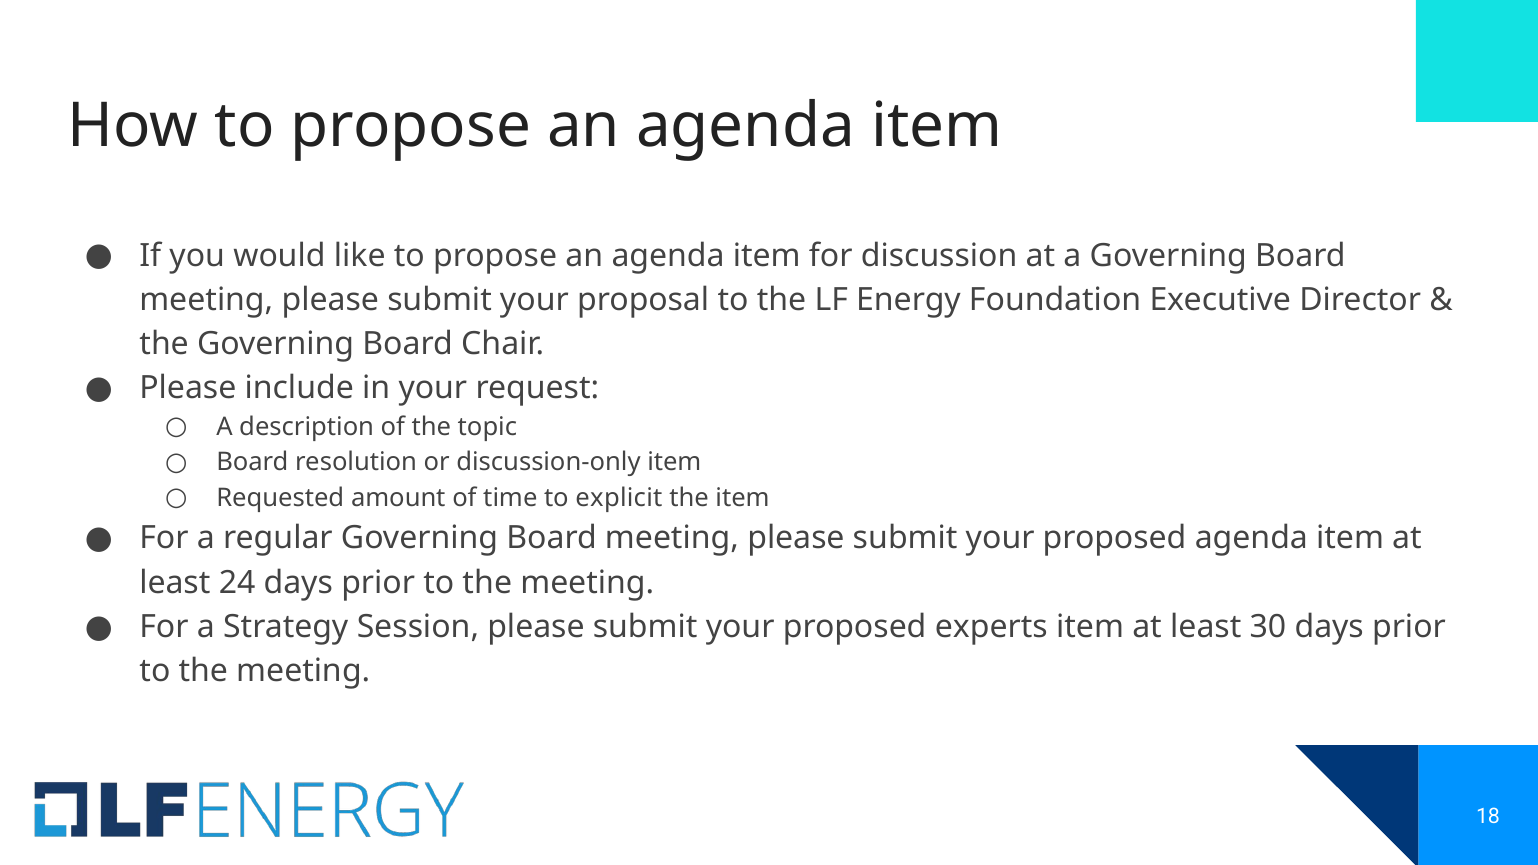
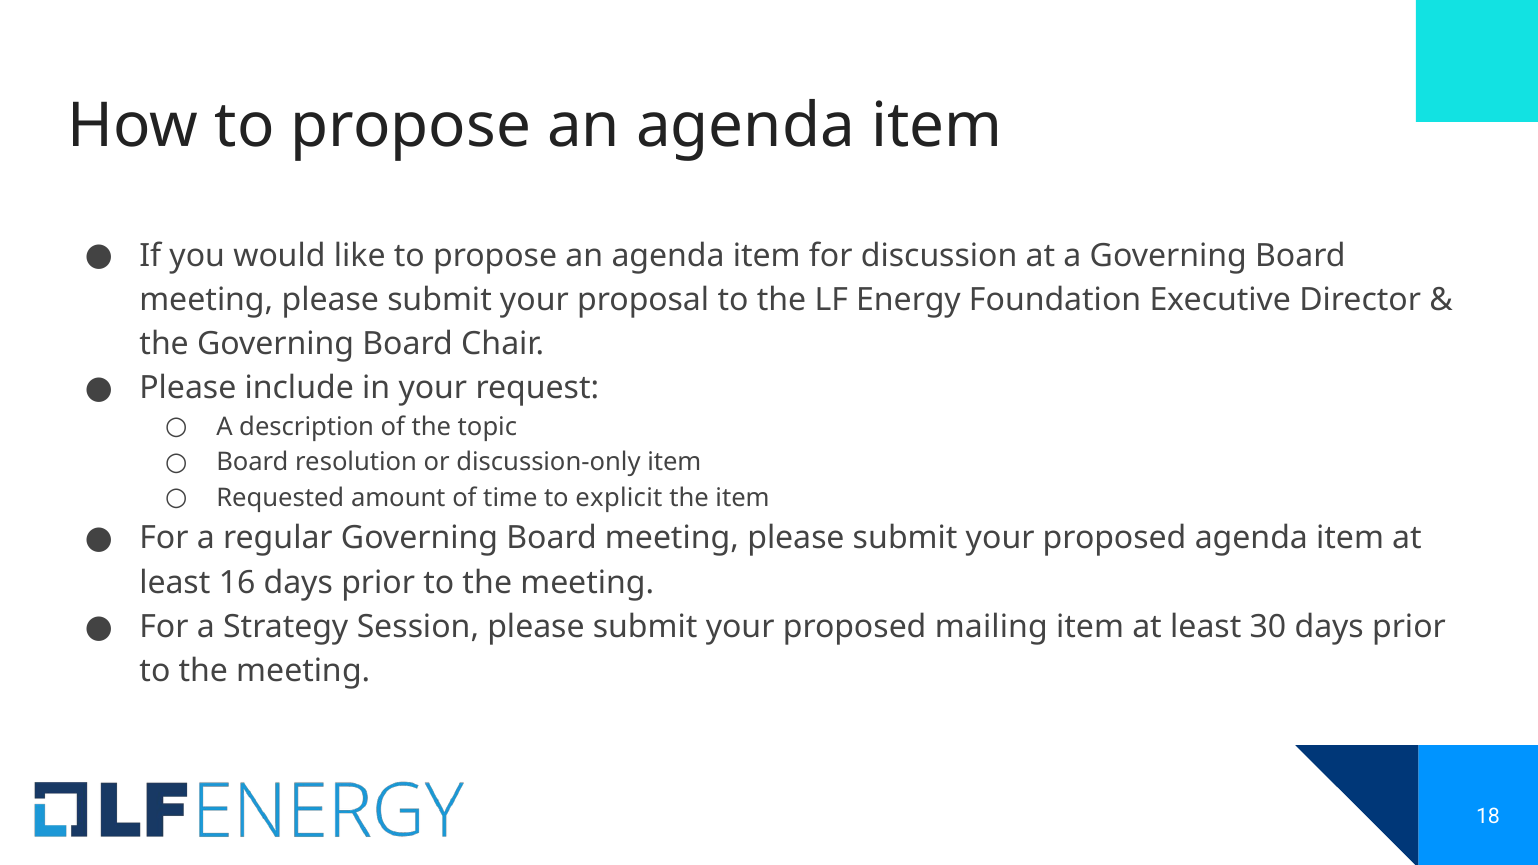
24: 24 -> 16 (237, 583)
experts: experts -> mailing (991, 627)
